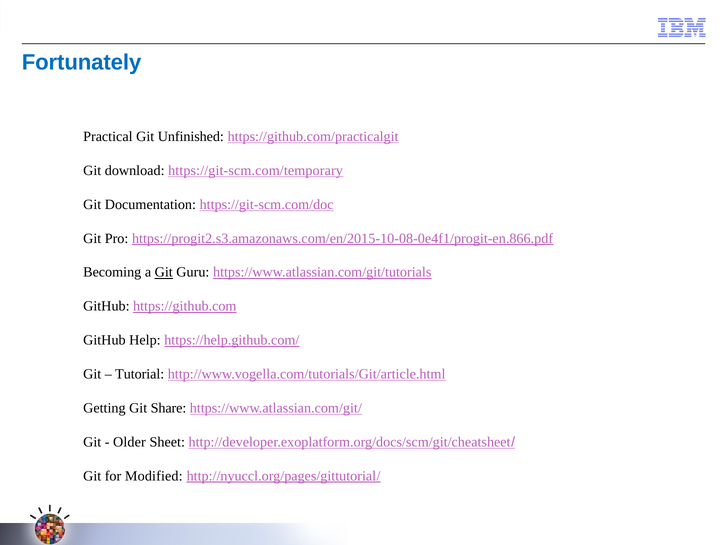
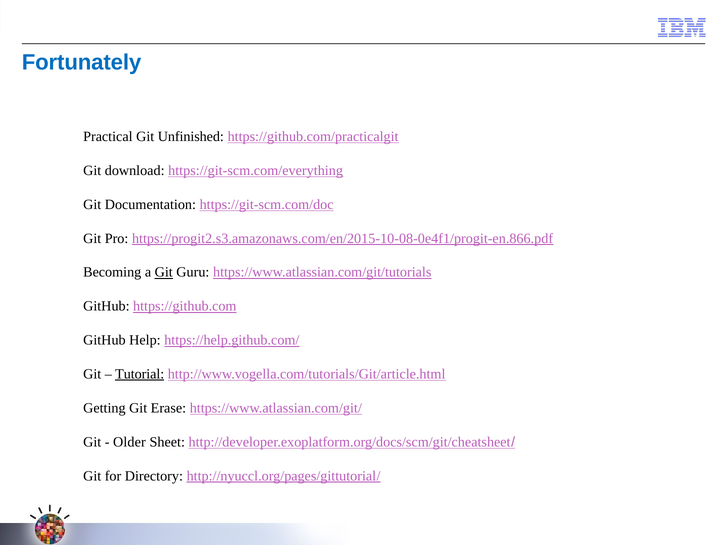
https://git-scm.com/temporary: https://git-scm.com/temporary -> https://git-scm.com/everything (256, 171)
Tutorial underline: none -> present (140, 374)
Share: Share -> Erase (168, 408)
Modified: Modified -> Directory (154, 476)
